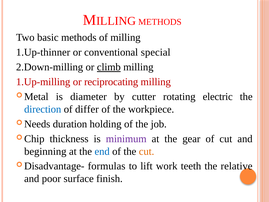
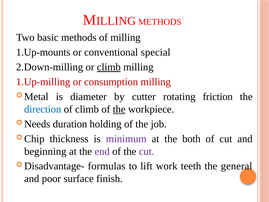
1.Up-thinner: 1.Up-thinner -> 1.Up-mounts (43, 52)
reciprocating: reciprocating -> consumption (111, 82)
electric: electric -> friction (218, 97)
of differ: differ -> climb (87, 109)
the underline: none -> present (119, 109)
gear: gear -> both (191, 139)
end colour: blue -> purple (102, 151)
cut colour: orange -> purple (147, 151)
relative: relative -> general (237, 166)
